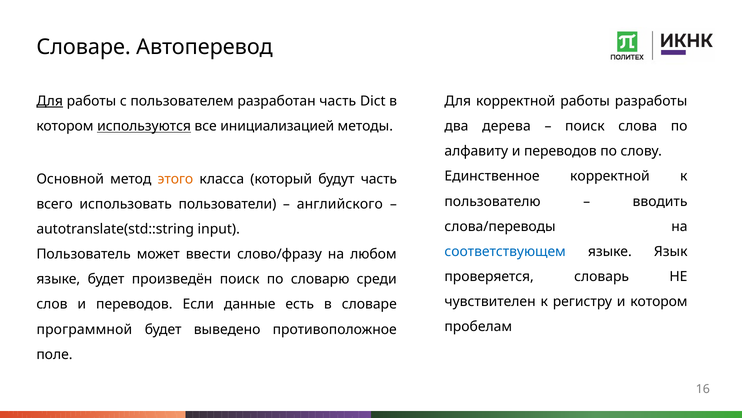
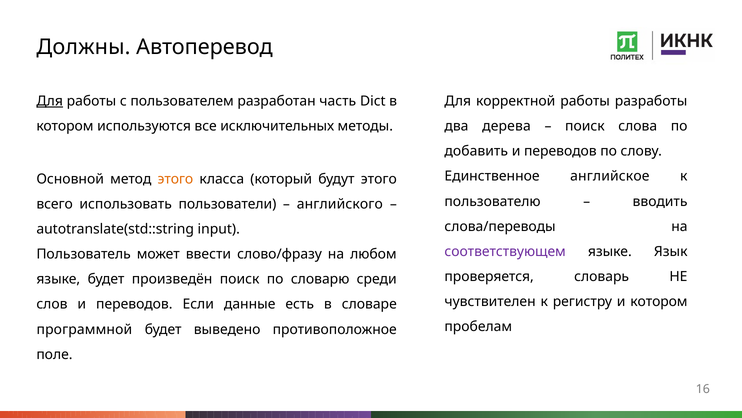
Словаре: Словаре -> Должны (83, 47)
используются underline: present -> none (144, 126)
инициализацией: инициализацией -> исключительных (277, 126)
алфавиту: алфавиту -> добавить (476, 151)
Единственное корректной: корректной -> английское (610, 176)
будут часть: часть -> этого (379, 179)
соответствующем colour: blue -> purple (505, 251)
